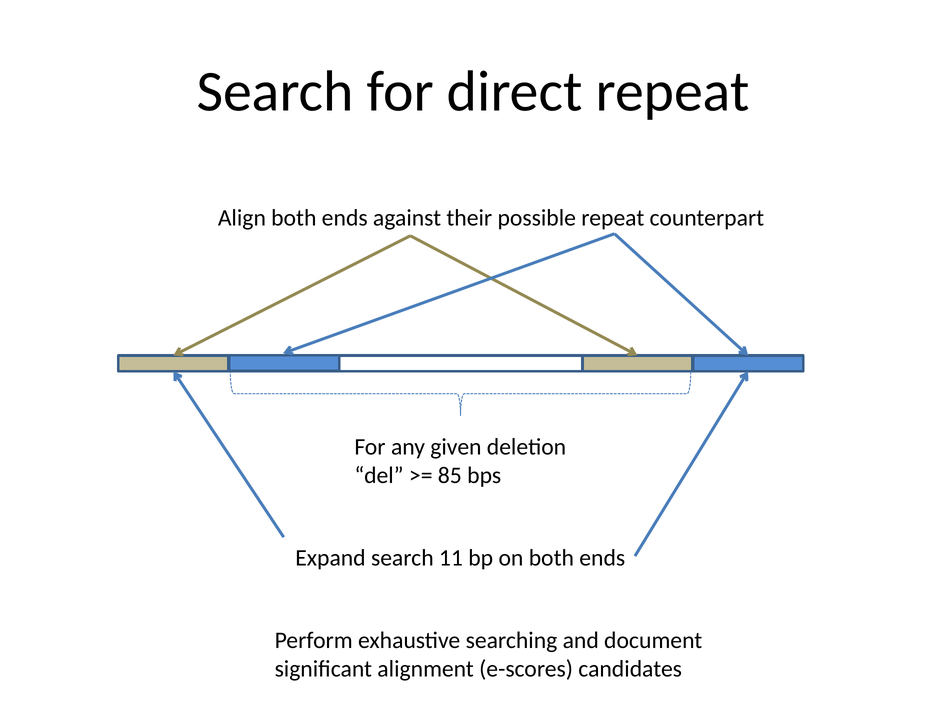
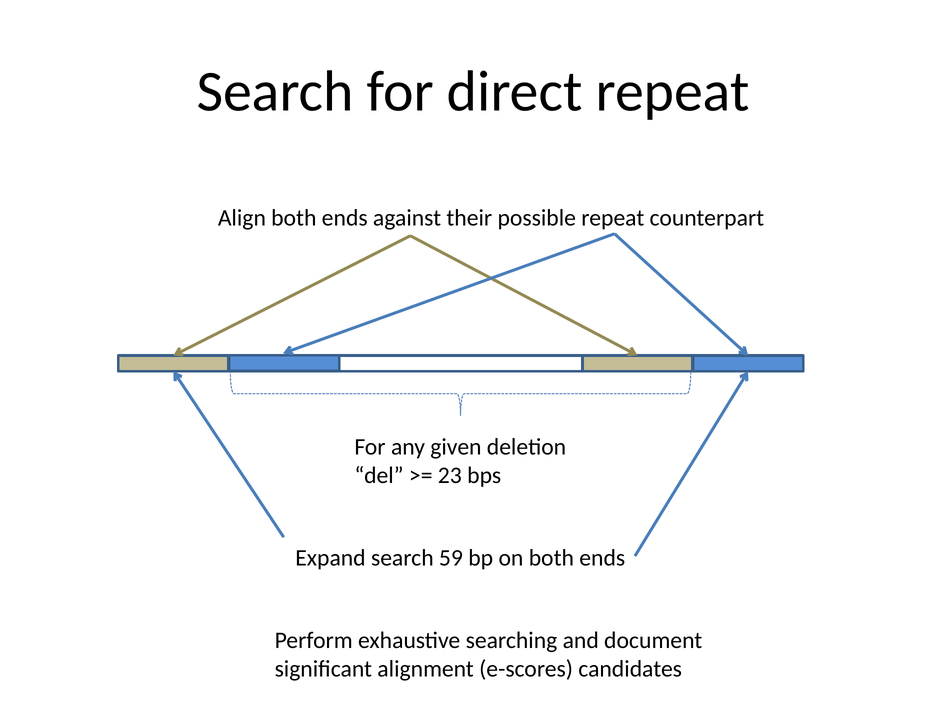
85: 85 -> 23 (450, 475)
11: 11 -> 59 (451, 557)
